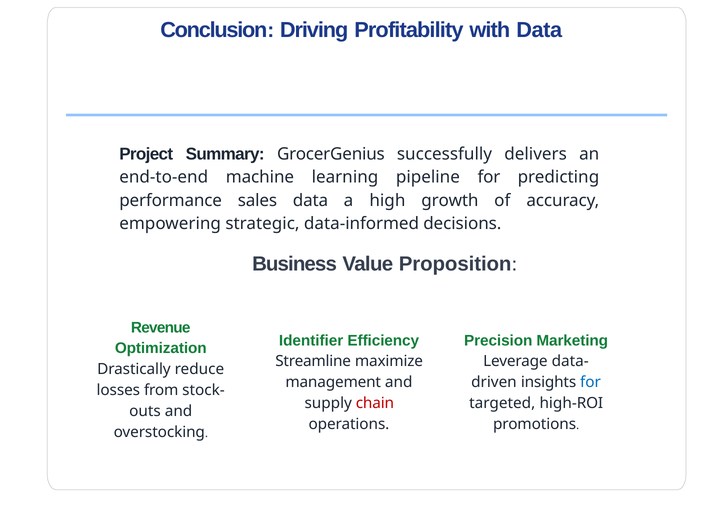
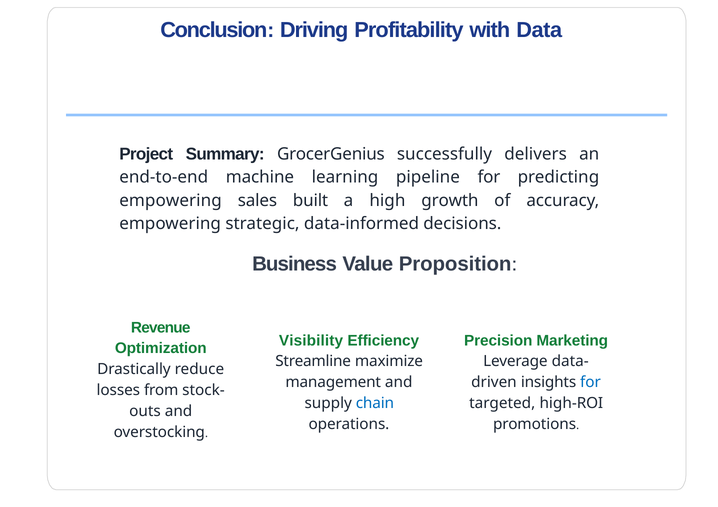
performance: performance -> empowering (171, 201)
sales data: data -> built (310, 201)
Identifier: Identifier -> Visibility (311, 341)
chain colour: red -> blue (375, 404)
